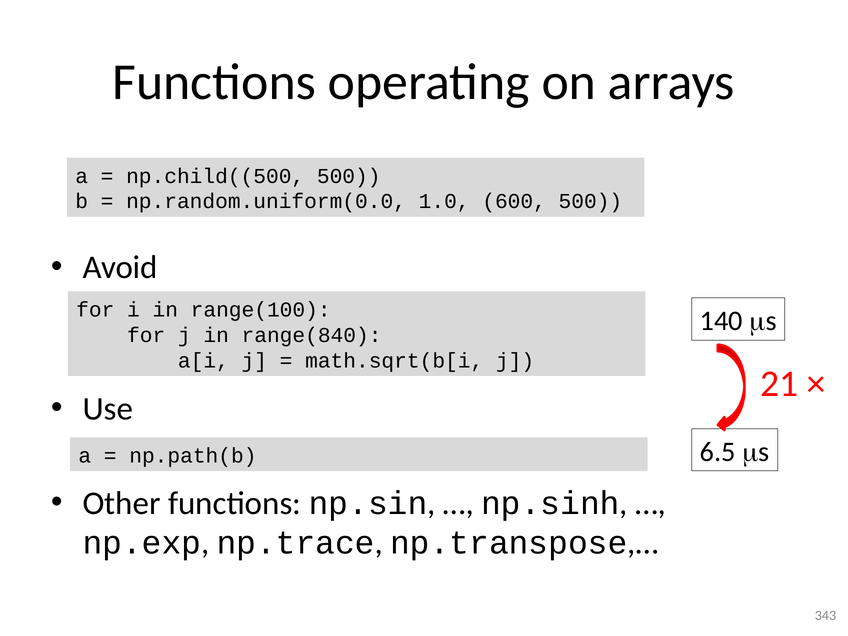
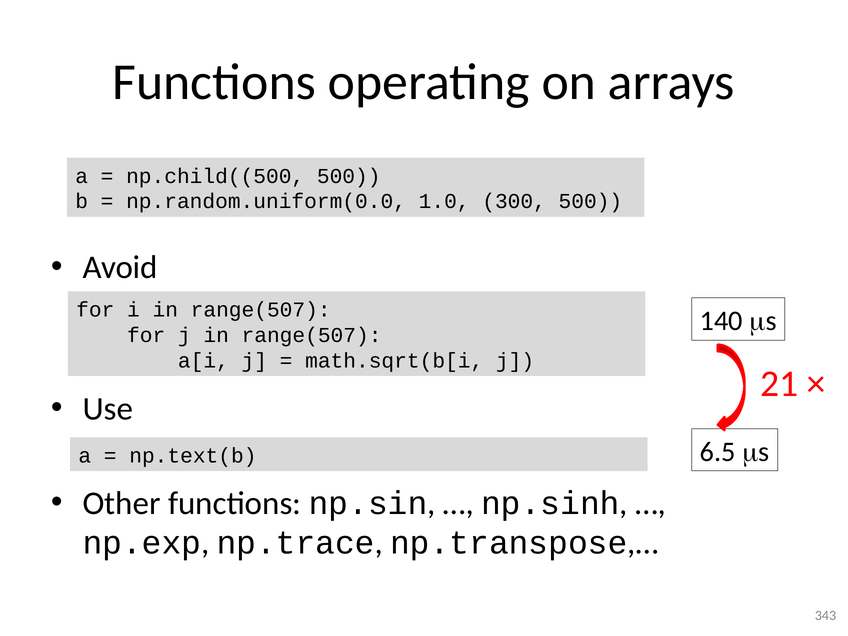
600: 600 -> 300 (514, 201)
i in range(100: range(100 -> range(507 (261, 310)
j in range(840: range(840 -> range(507 (312, 335)
np.path(b: np.path(b -> np.text(b (193, 456)
